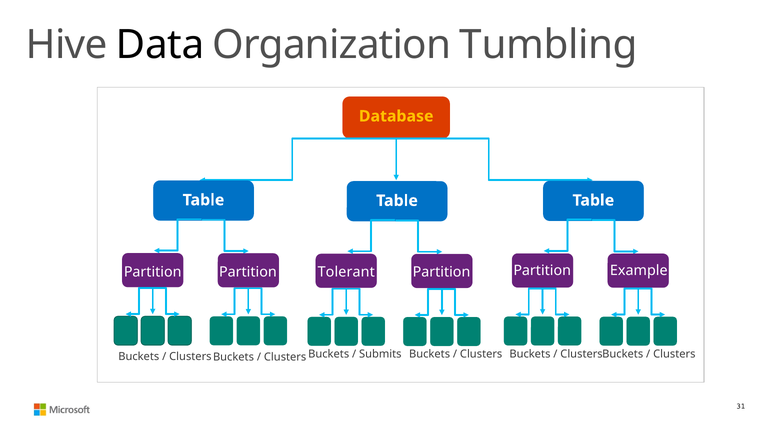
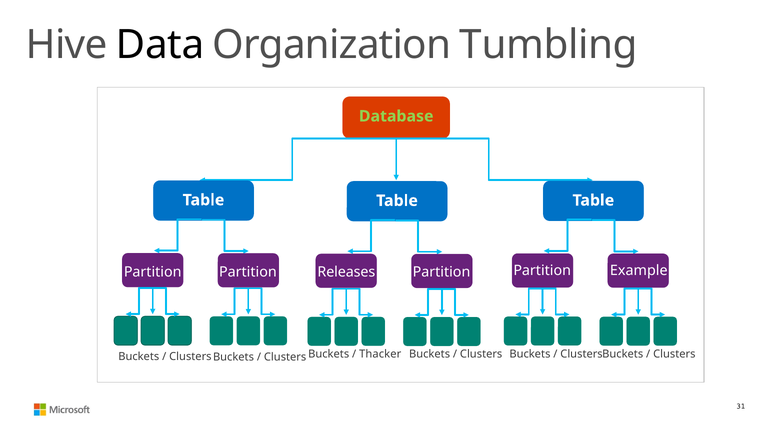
Database colour: yellow -> light green (396, 116)
Tolerant: Tolerant -> Releases (346, 272)
Submits: Submits -> Thacker (380, 354)
